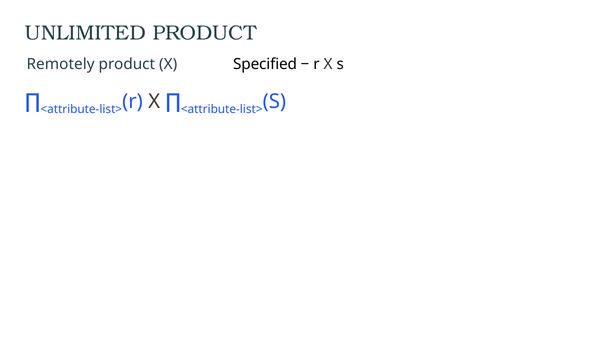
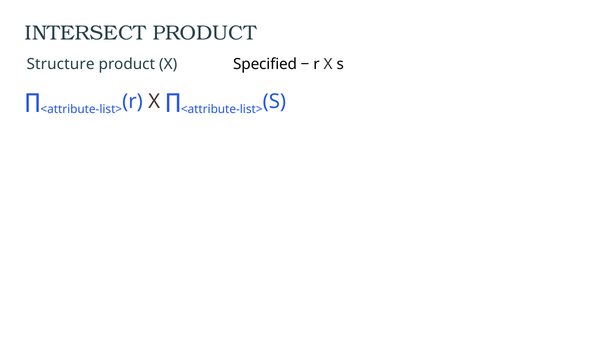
UNLIMITED: UNLIMITED -> INTERSECT (85, 33)
Remotely: Remotely -> Structure (61, 64)
